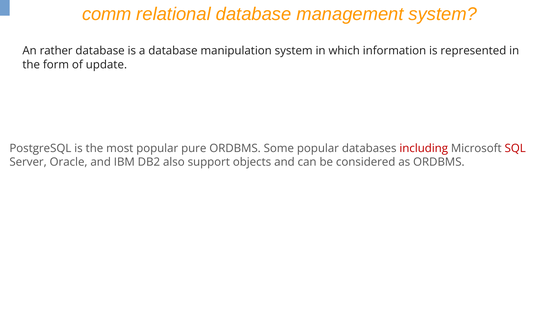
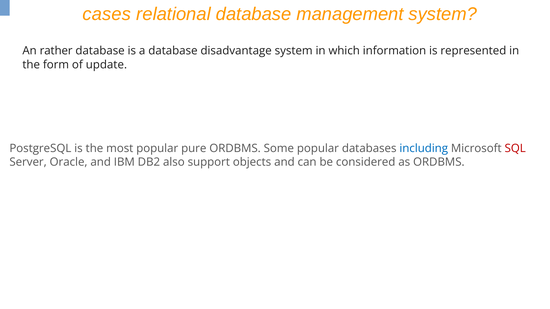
comm: comm -> cases (107, 14)
manipulation: manipulation -> disadvantage (236, 51)
including colour: red -> blue (424, 148)
